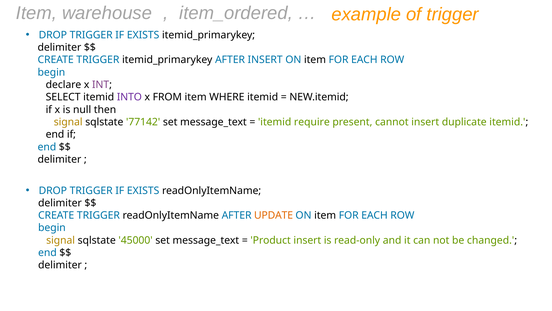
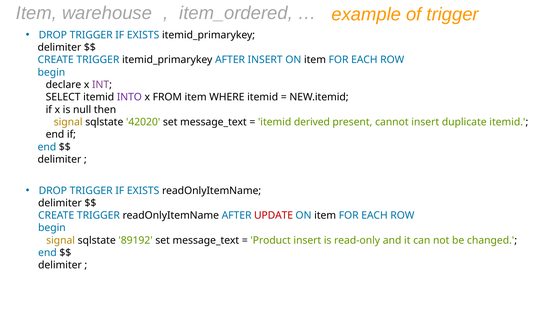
77142: 77142 -> 42020 (143, 122)
require: require -> derived (312, 122)
UPDATE colour: orange -> red (274, 215)
45000: 45000 -> 89192 (136, 240)
